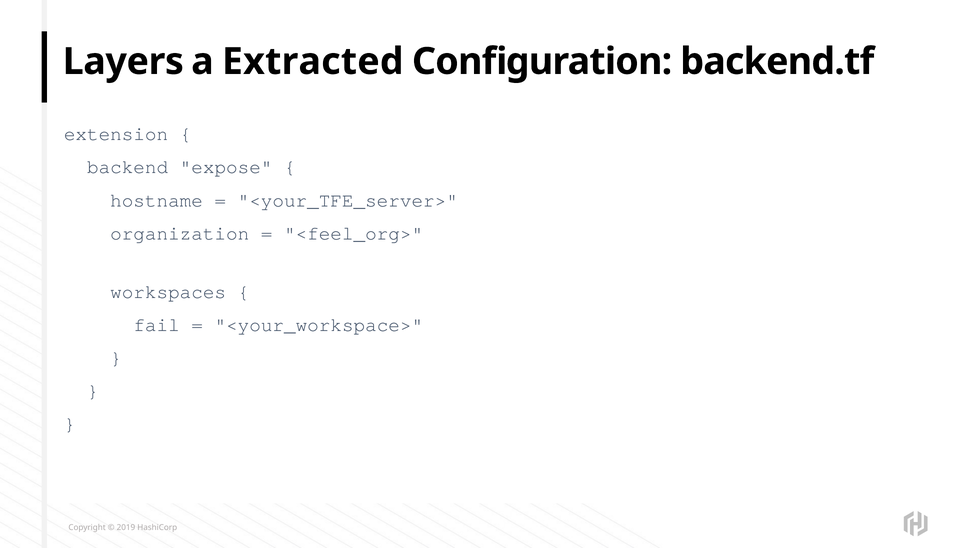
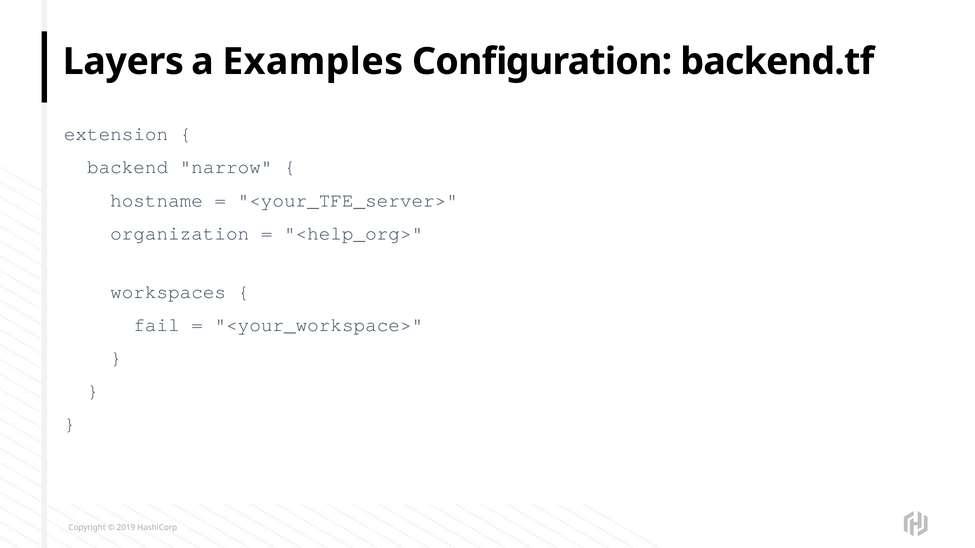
Extracted: Extracted -> Examples (313, 62)
expose: expose -> narrow (226, 167)
<feel_org>: <feel_org> -> <help_org> (354, 233)
